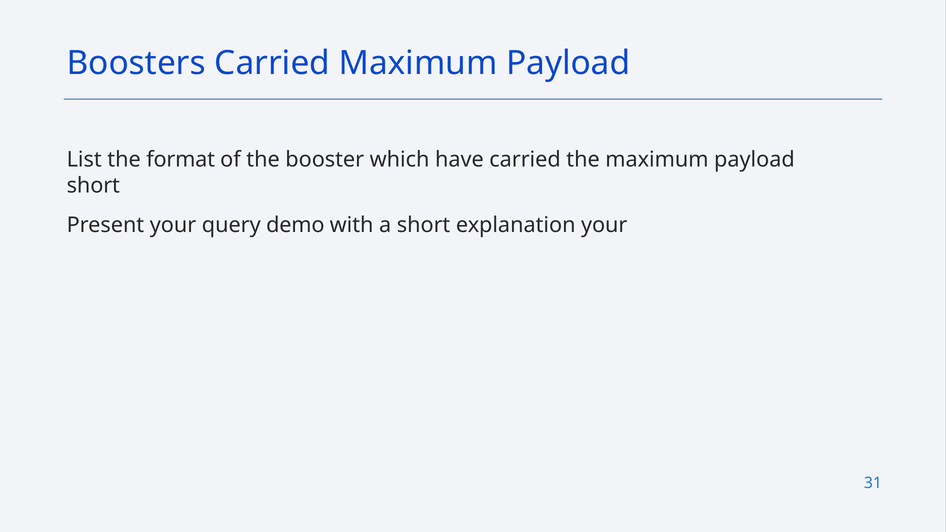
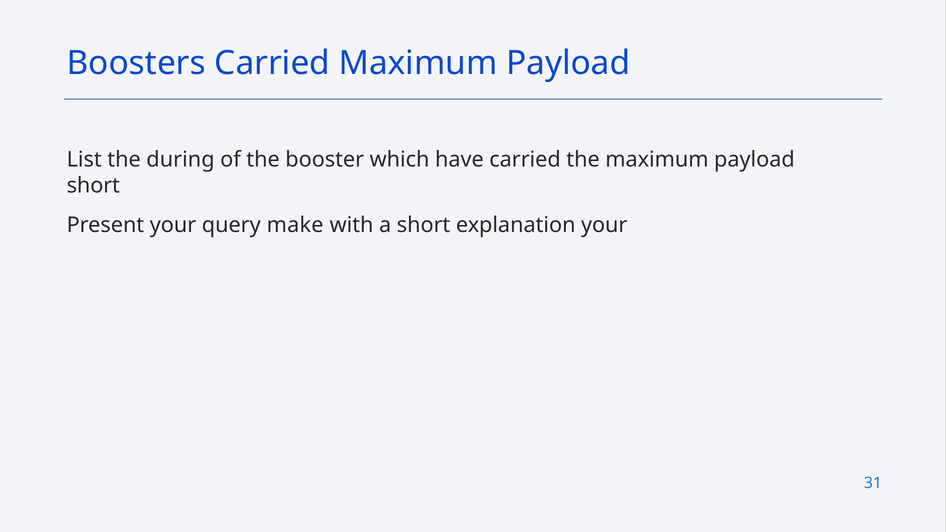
format: format -> during (181, 160)
demo: demo -> make (295, 225)
